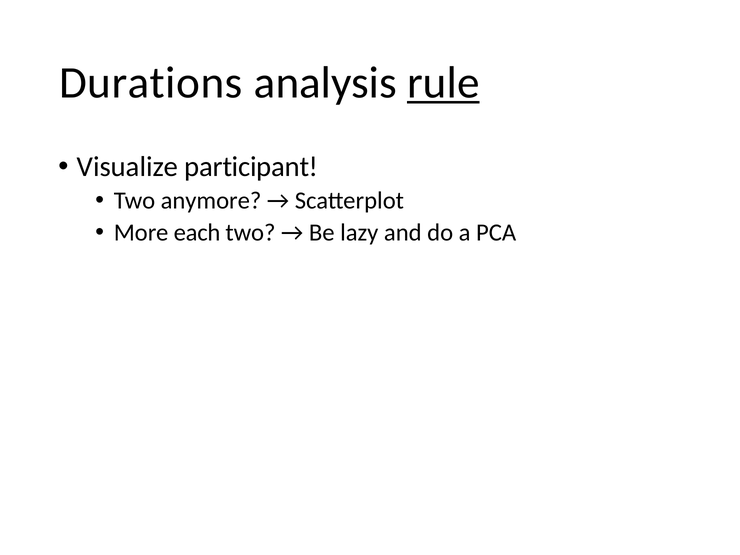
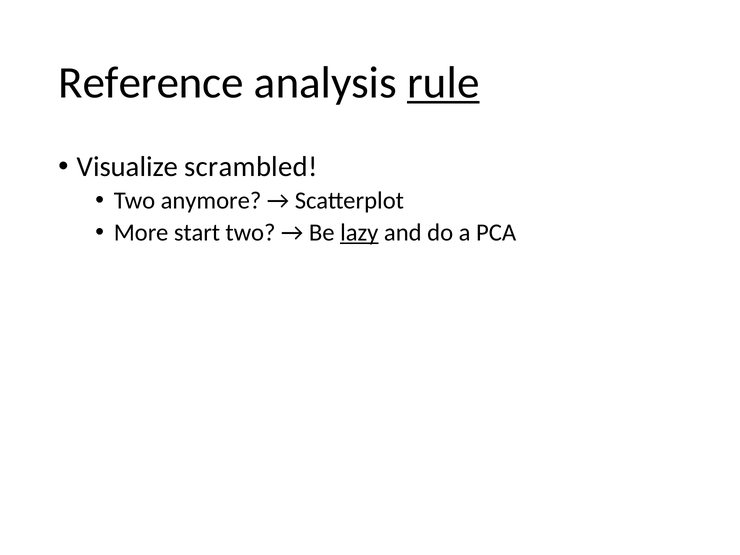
Durations: Durations -> Reference (151, 83)
participant: participant -> scrambled (251, 167)
each: each -> start (197, 233)
lazy underline: none -> present (359, 233)
